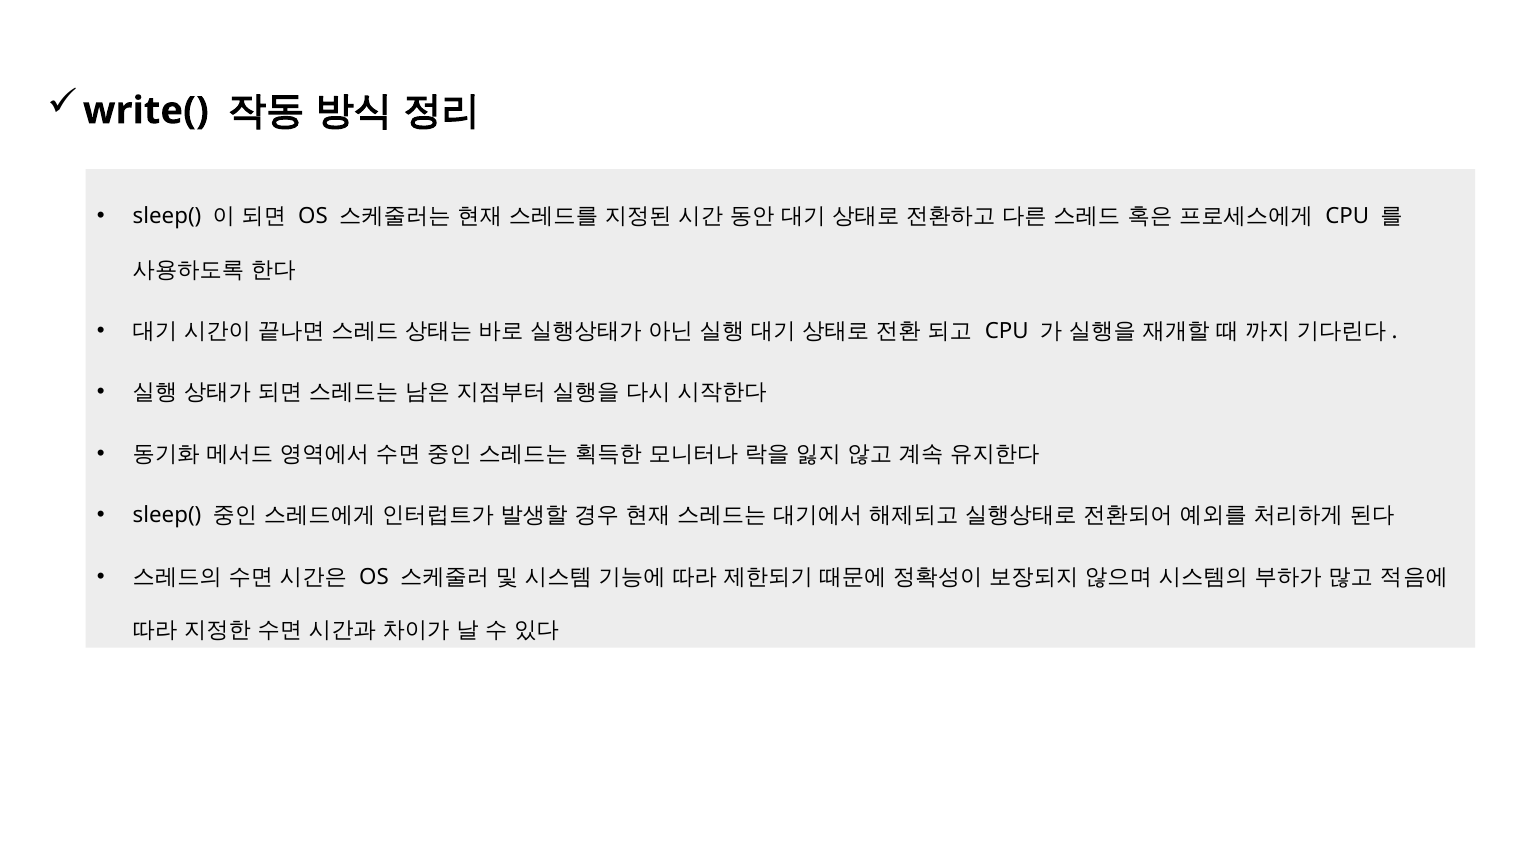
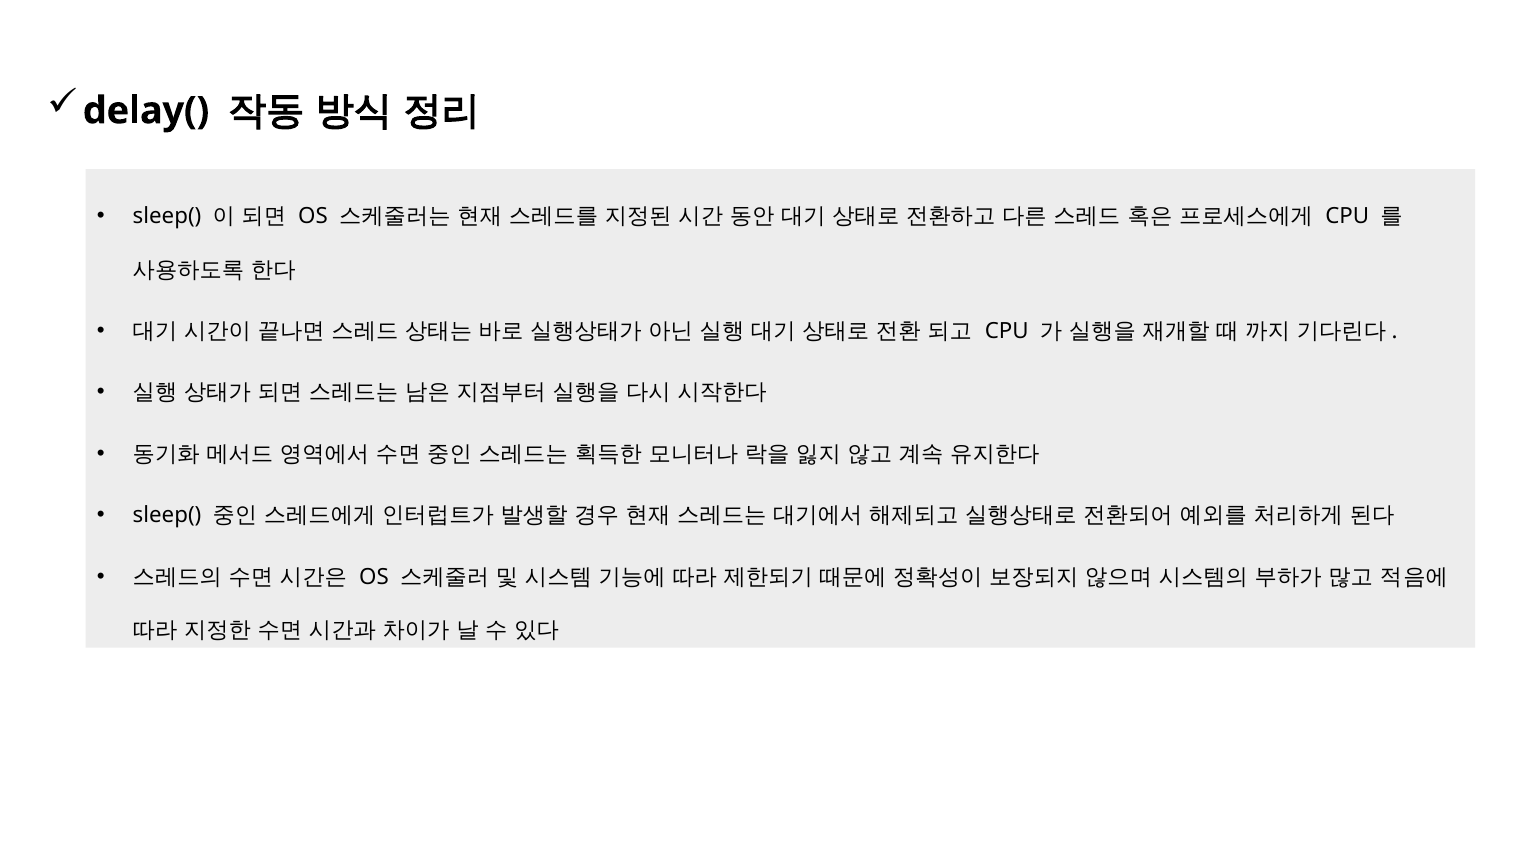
write(: write( -> delay( (146, 111)
